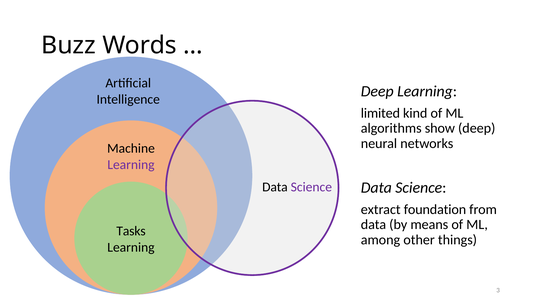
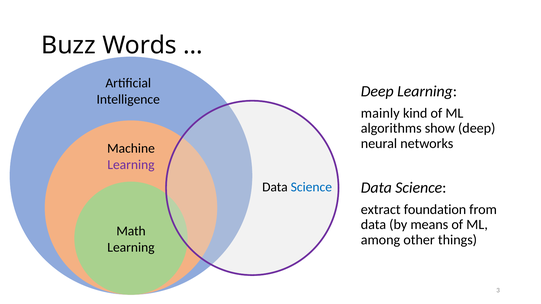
limited: limited -> mainly (380, 113)
Science colour: purple -> blue (311, 187)
Tasks: Tasks -> Math (131, 231)
